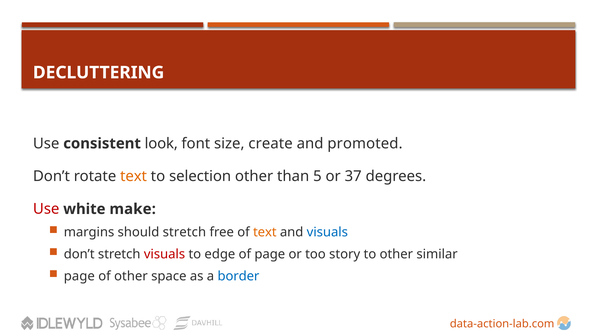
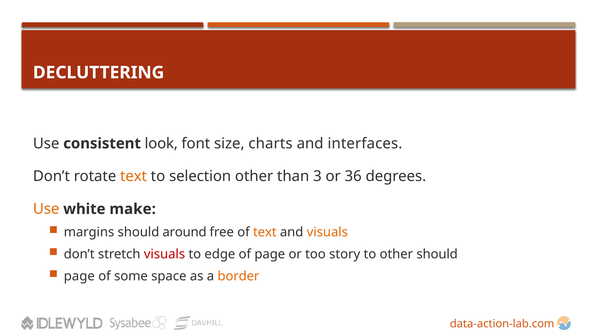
create: create -> charts (270, 143)
promoted: promoted -> interfaces (365, 143)
5: 5 -> 3 (317, 176)
37: 37 -> 36 (353, 176)
Use colour: red -> orange (46, 209)
should stretch: stretch -> around (184, 232)
visuals colour: blue -> orange (327, 232)
other similar: similar -> should (437, 254)
of other: other -> some (131, 276)
border colour: blue -> orange (238, 276)
